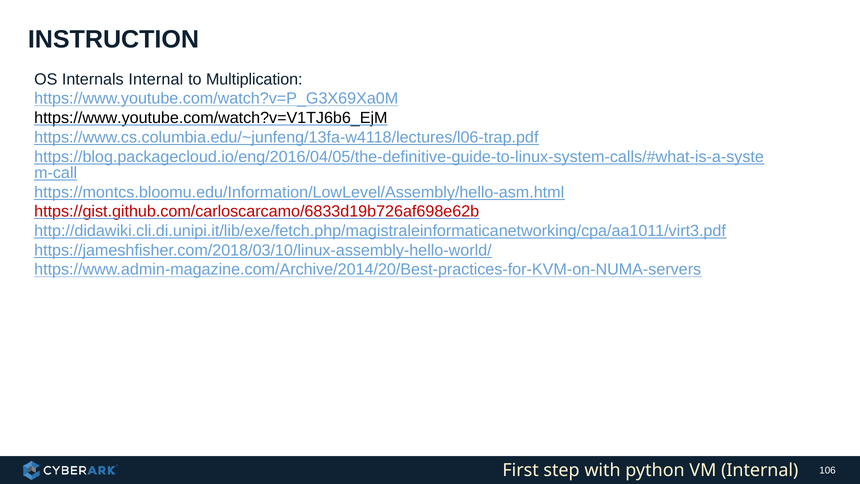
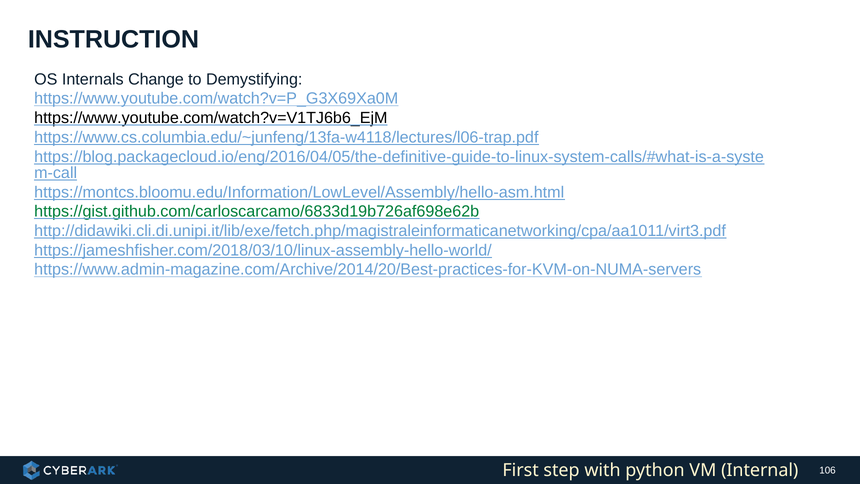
Internals Internal: Internal -> Change (156, 79)
Multiplication: Multiplication -> Demystifying (254, 79)
https://gist.github.com/carloscarcamo/6833d19b726af698e62b colour: red -> green (257, 211)
